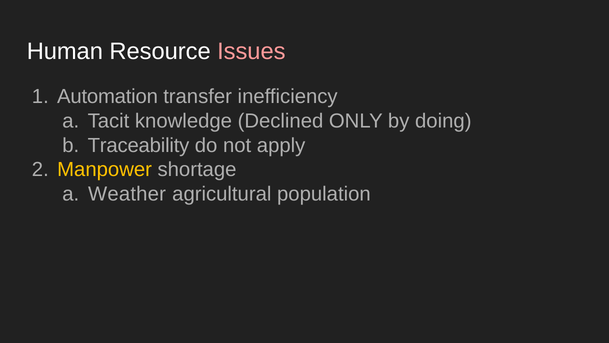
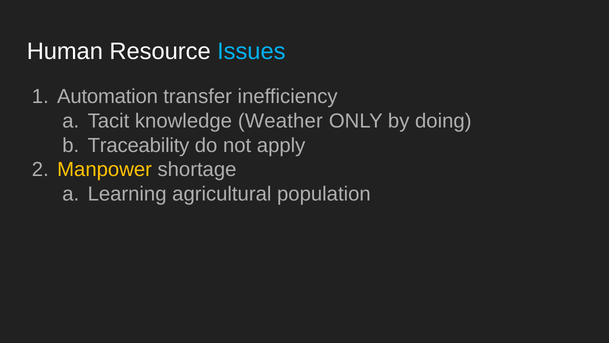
Issues colour: pink -> light blue (251, 52)
Declined: Declined -> Weather (280, 121)
Weather: Weather -> Learning (127, 194)
